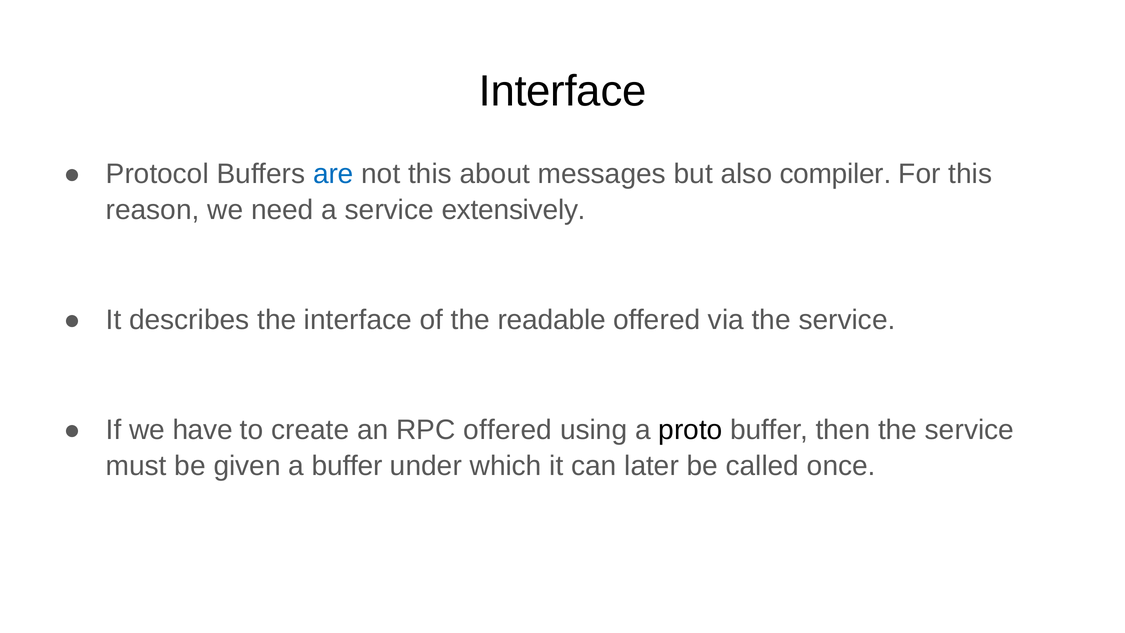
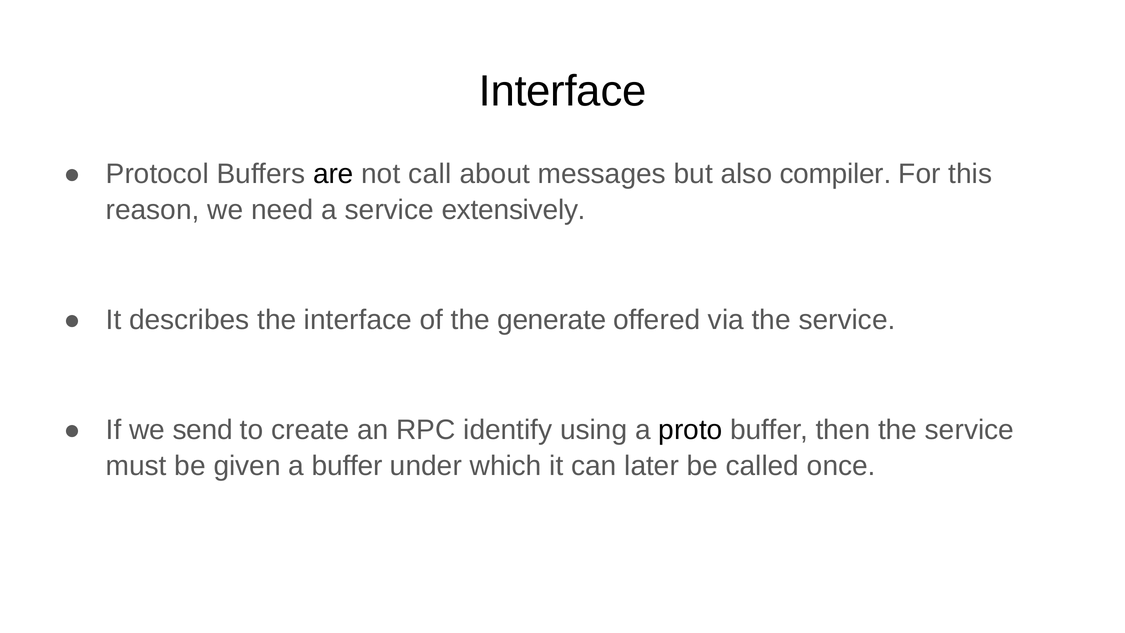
are colour: blue -> black (333, 174)
not this: this -> call (430, 174)
readable: readable -> generate (552, 320)
have: have -> send (203, 430)
RPC offered: offered -> identify (508, 430)
